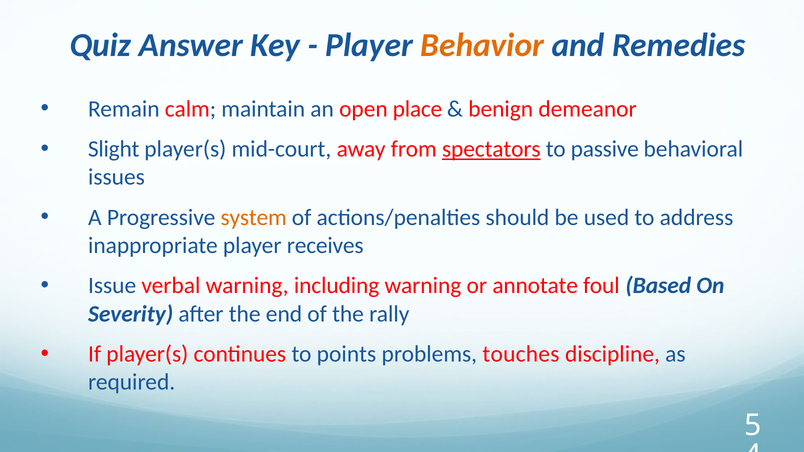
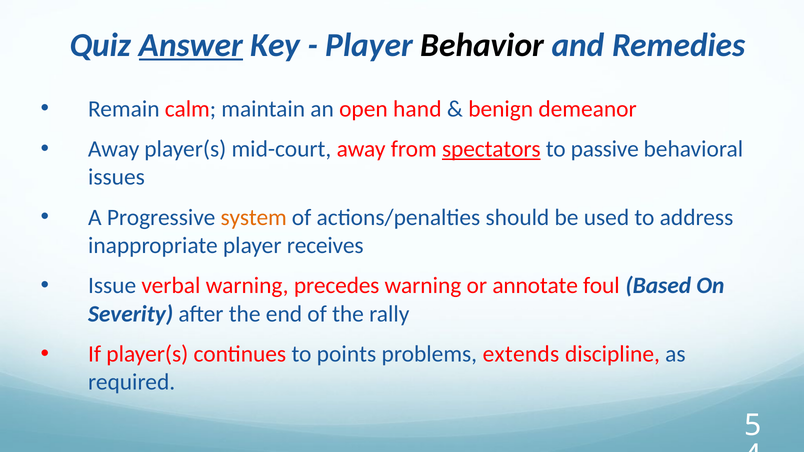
Answer underline: none -> present (191, 45)
Behavior colour: orange -> black (482, 45)
place: place -> hand (417, 109)
Slight: Slight -> Away (114, 149)
including: including -> precedes (337, 286)
touches: touches -> extends (521, 354)
